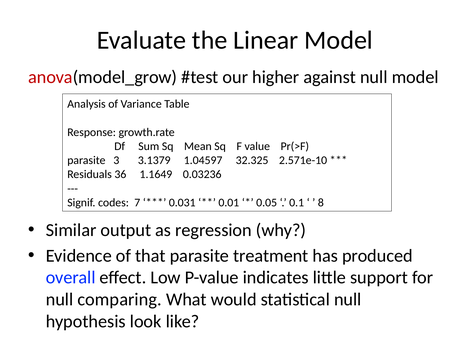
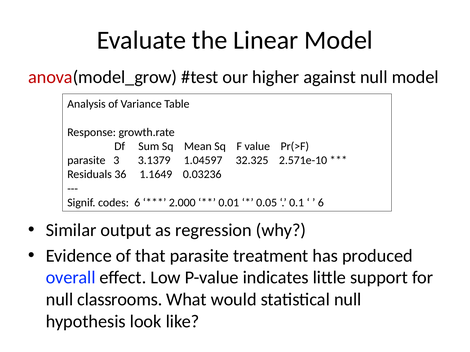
codes 7: 7 -> 6 (137, 203)
0.031: 0.031 -> 2.000 (182, 203)
8: 8 -> 6 (321, 203)
comparing: comparing -> classrooms (120, 300)
